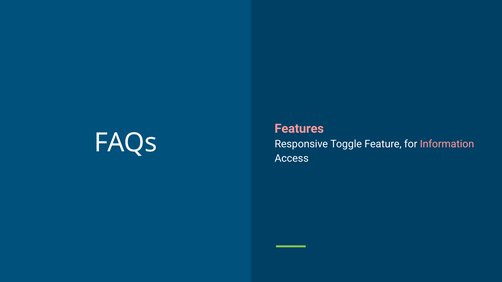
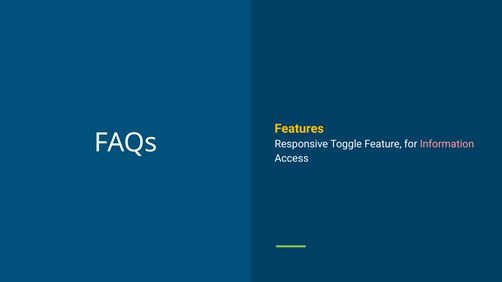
Features colour: pink -> yellow (299, 129)
